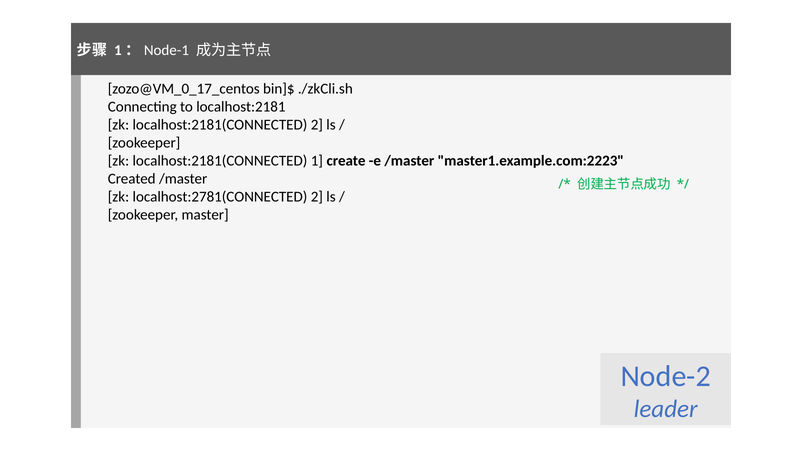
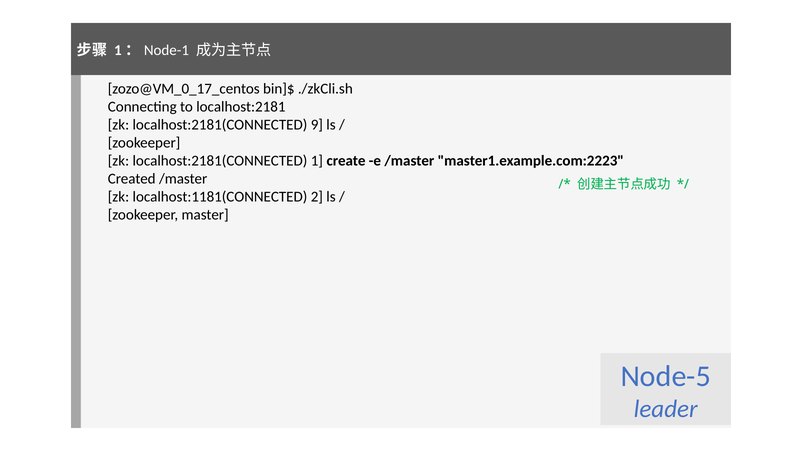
localhost:2181(CONNECTED 2: 2 -> 9 (317, 125)
localhost:2781(CONNECTED: localhost:2781(CONNECTED -> localhost:1181(CONNECTED (220, 197)
Node-2: Node-2 -> Node-5 (666, 376)
